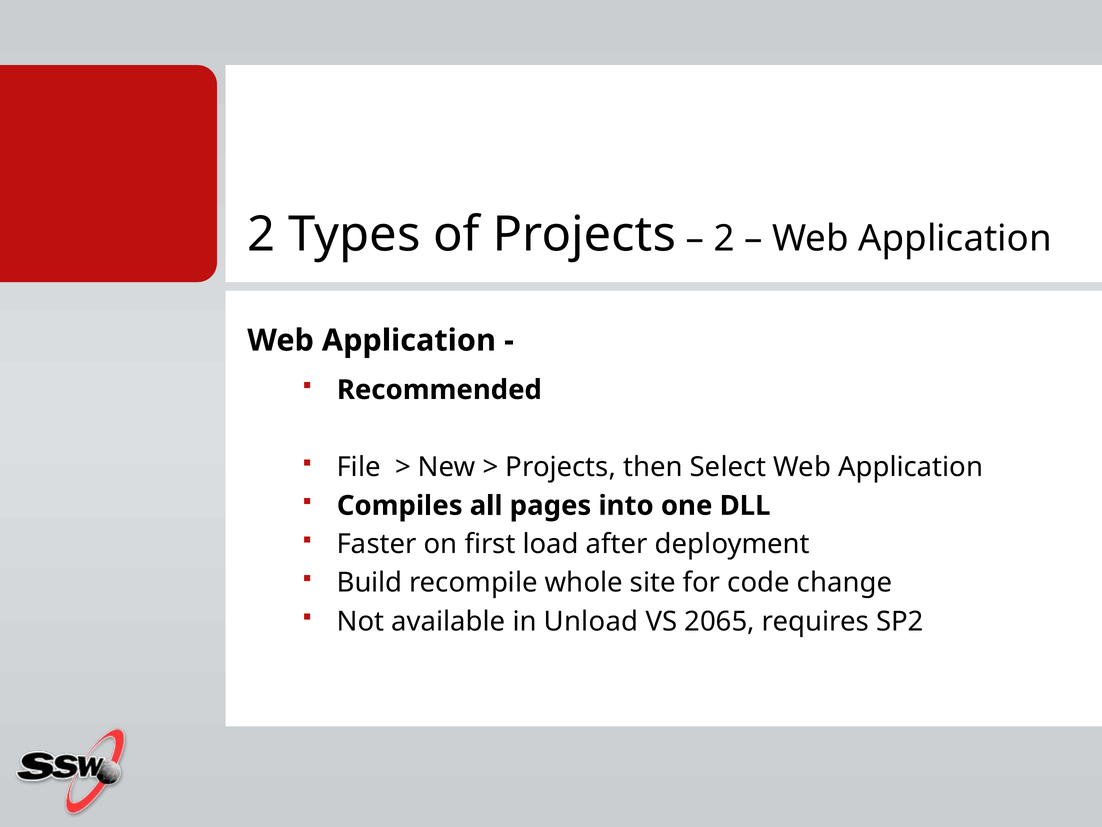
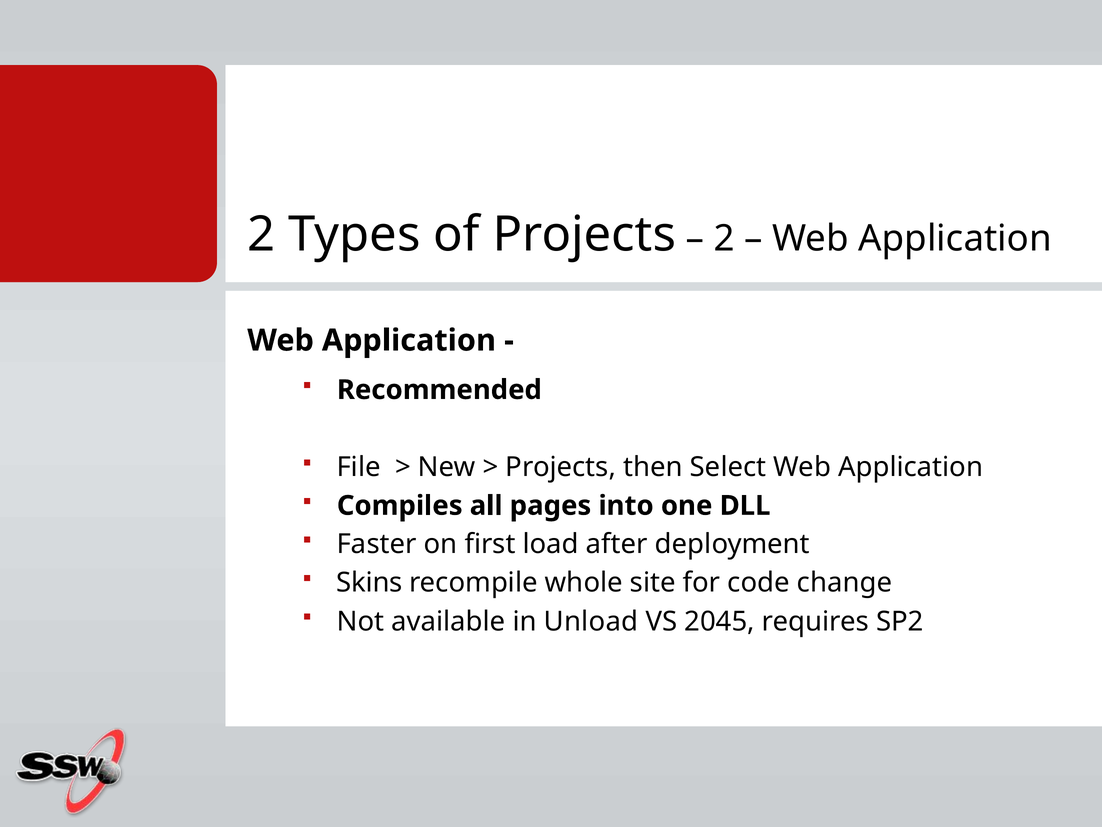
Build: Build -> Skins (369, 583)
2065: 2065 -> 2045 (720, 621)
